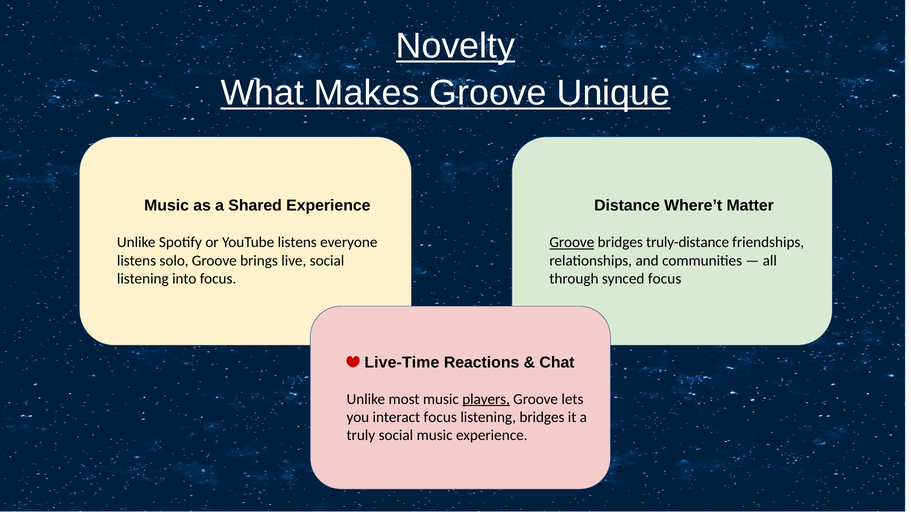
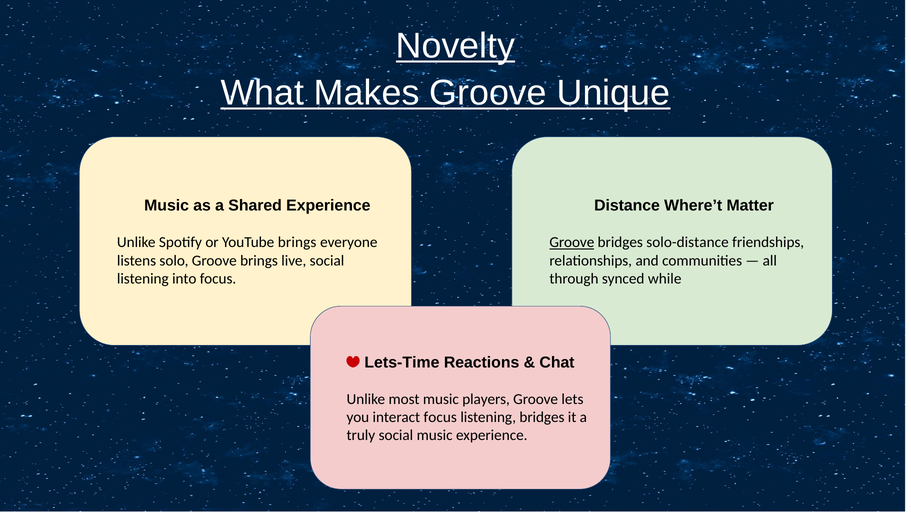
YouTube listens: listens -> brings (297, 243)
truly-distance: truly-distance -> solo-distance (688, 243)
synced focus: focus -> while (665, 279)
Live-Time: Live-Time -> Lets-Time (402, 363)
players underline: present -> none (486, 399)
